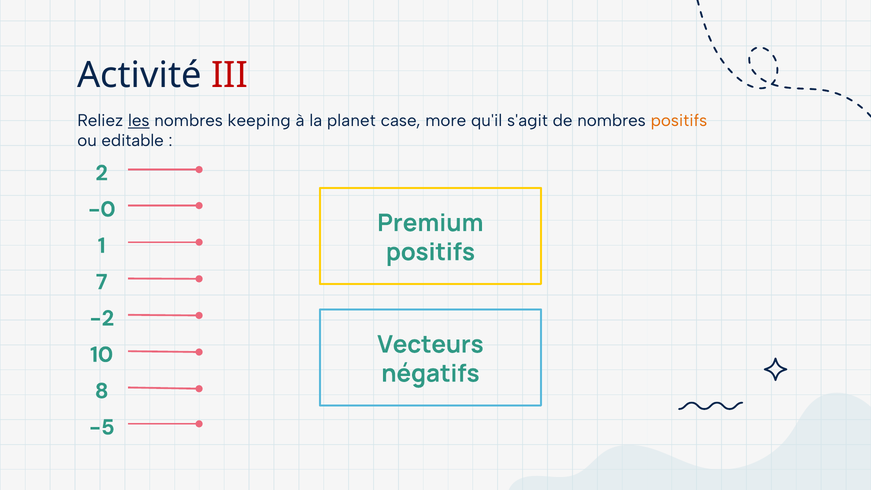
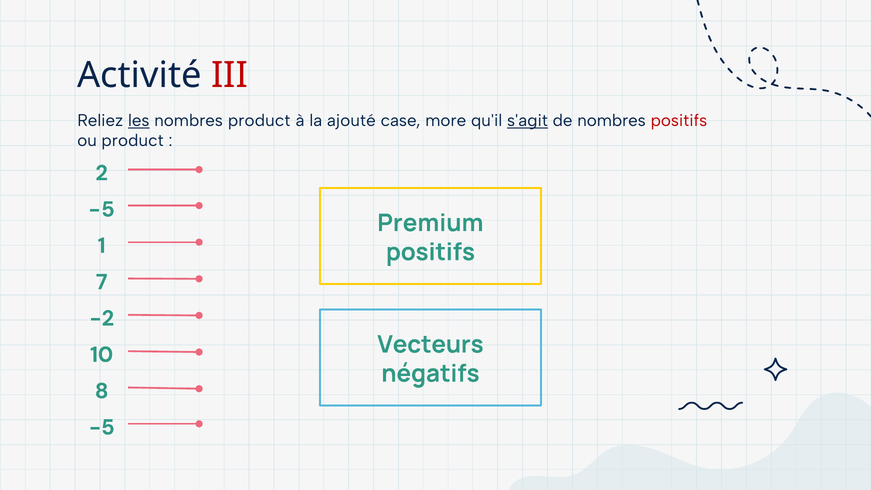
nombres keeping: keeping -> product (259, 121)
planet: planet -> ajouté (351, 121)
s'agit underline: none -> present (527, 121)
positifs colour: orange -> red (679, 121)
ou editable: editable -> product (133, 141)
-0: -0 -> -5 (102, 209)
